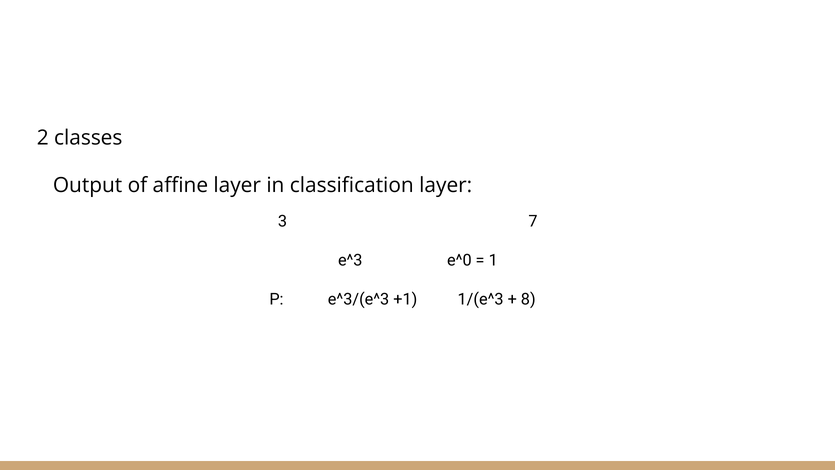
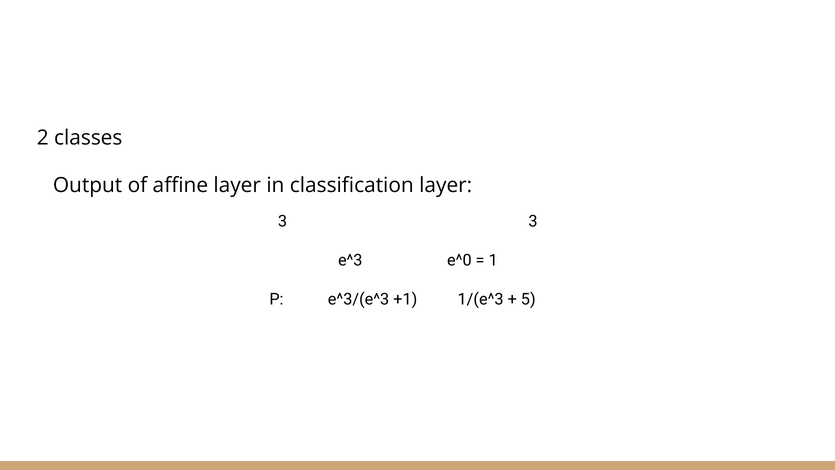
3 7: 7 -> 3 (533, 221)
8: 8 -> 5 (528, 299)
